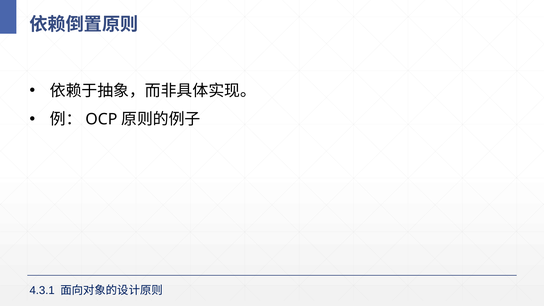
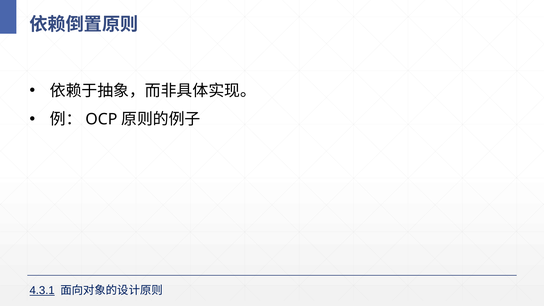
4.3.1 underline: none -> present (42, 290)
